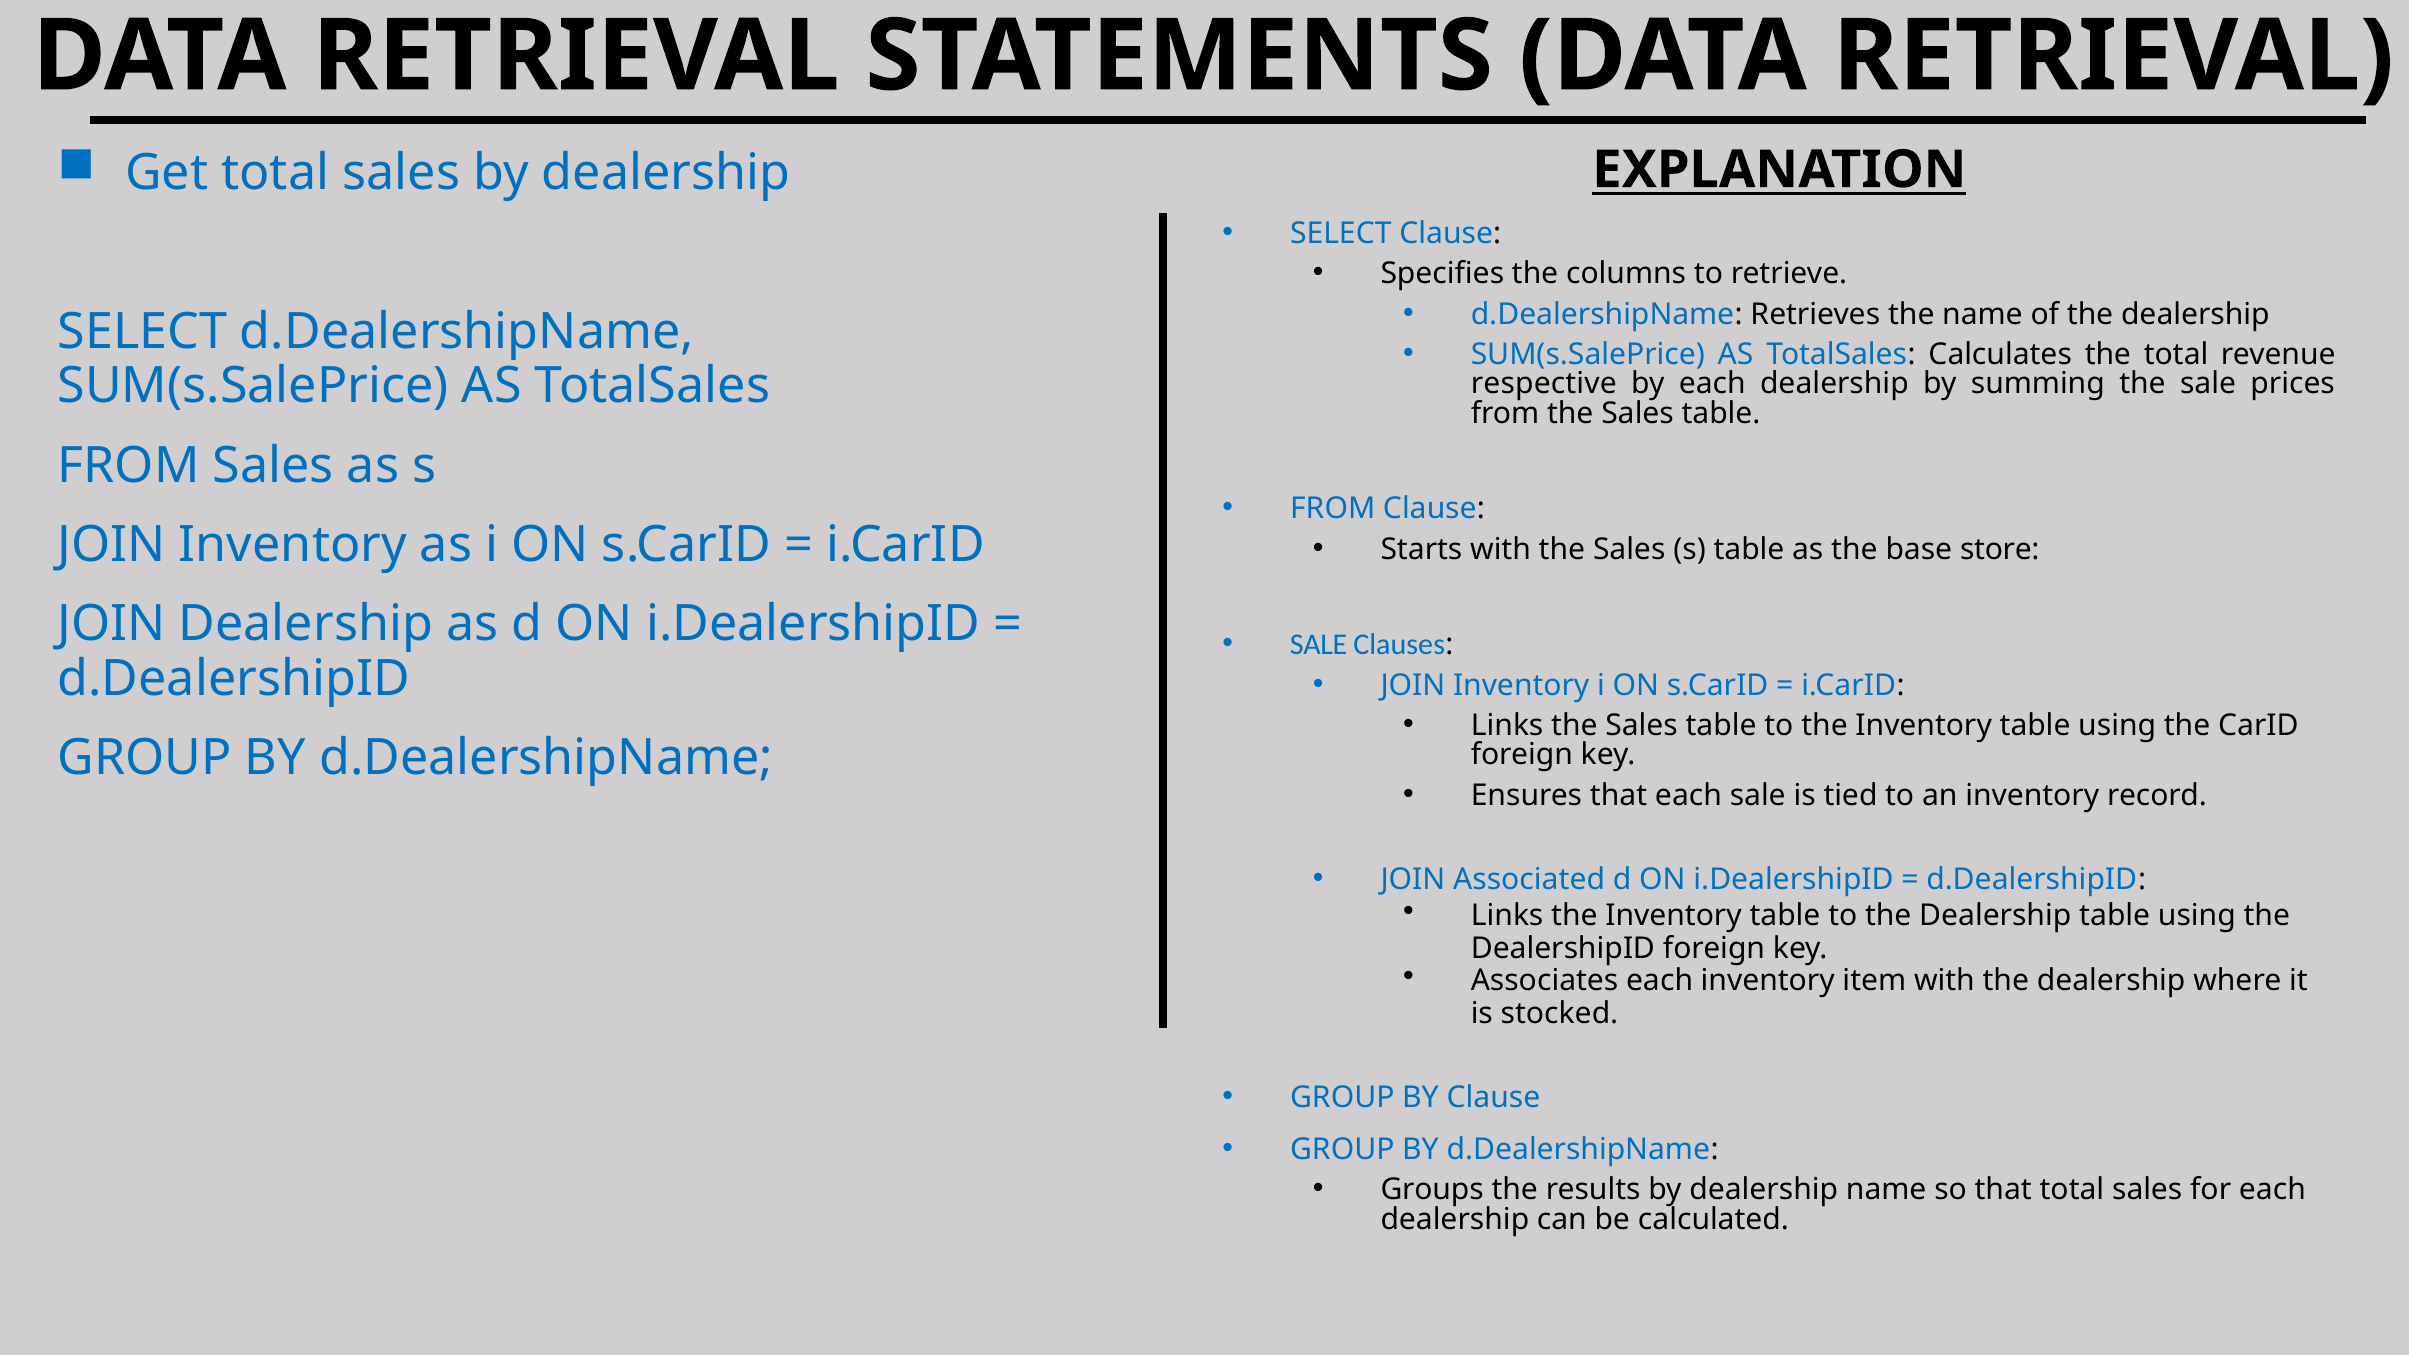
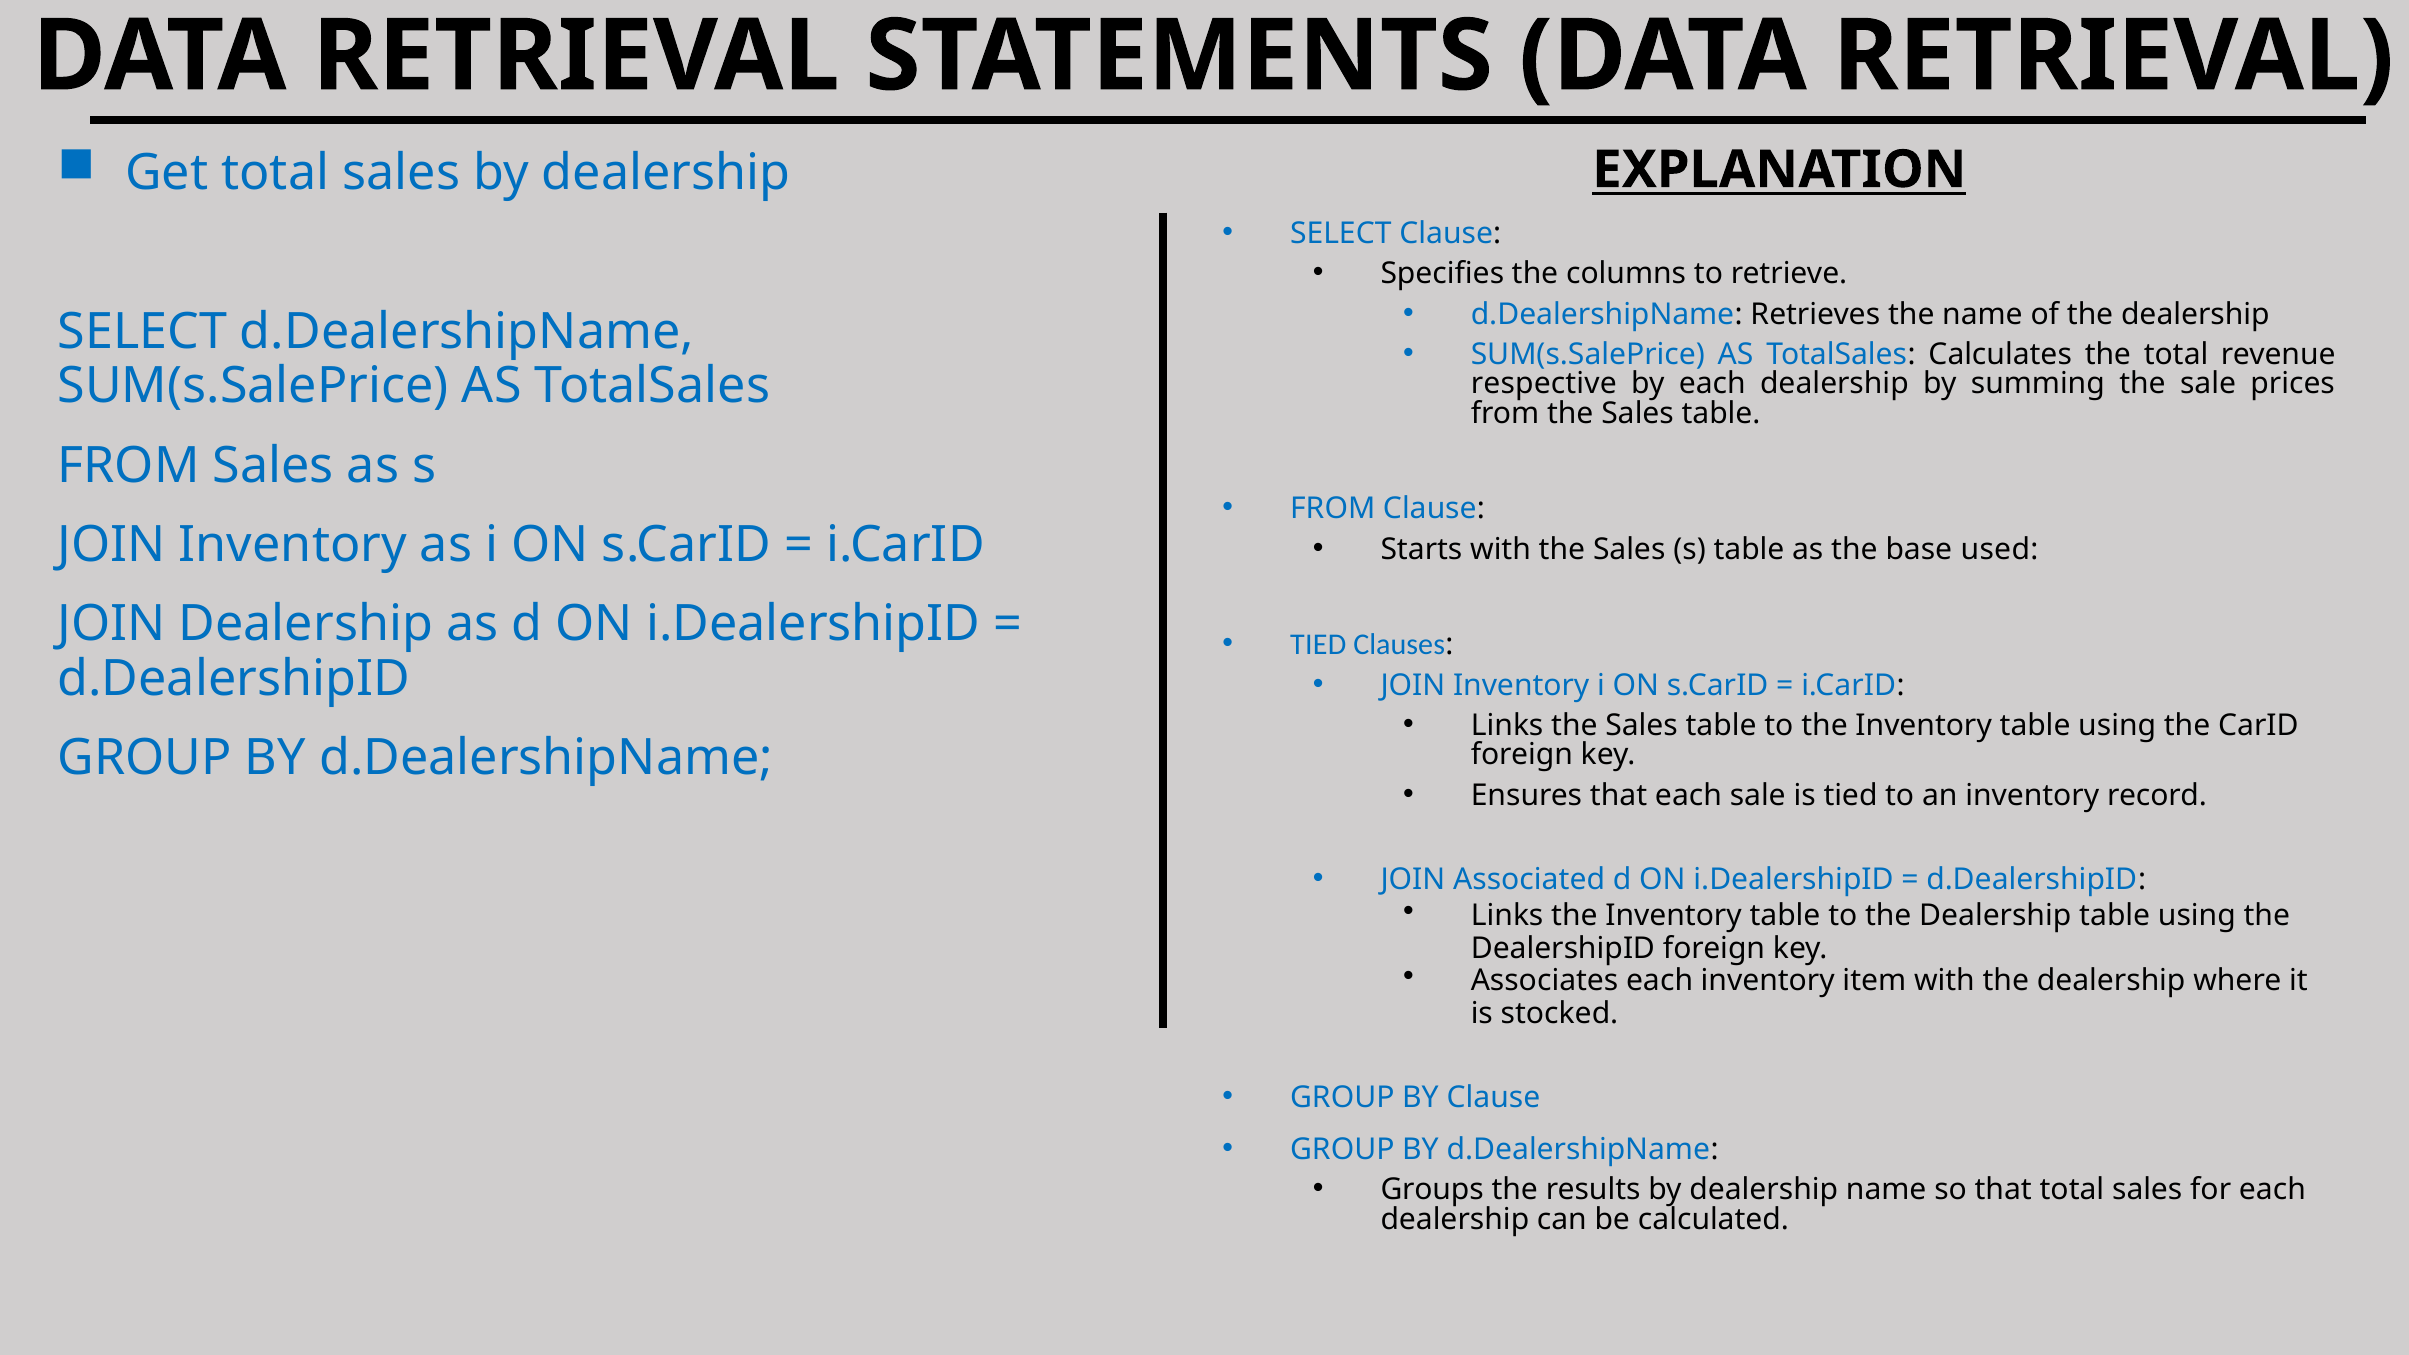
store: store -> used (1999, 549)
SALE: SALE -> TIED (1318, 645)
